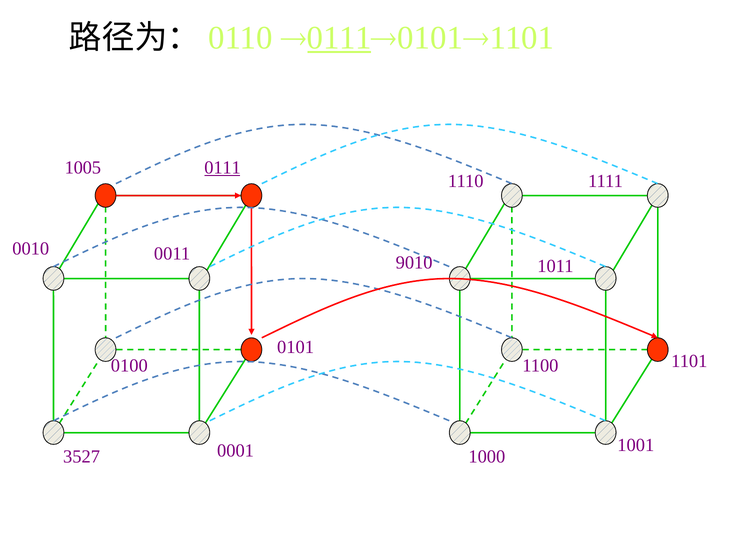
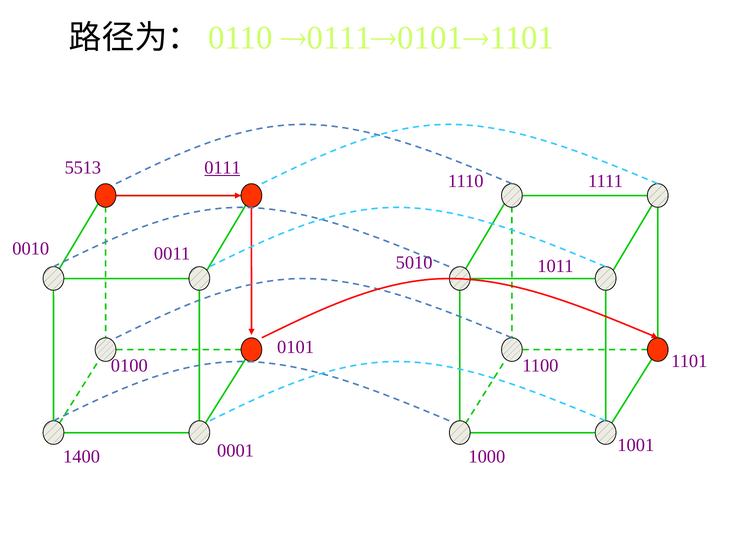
0111 underline: present -> none (339, 38)
1005: 1005 -> 5513 (83, 168)
9010: 9010 -> 5010 (414, 263)
3527: 3527 -> 1400 (82, 457)
